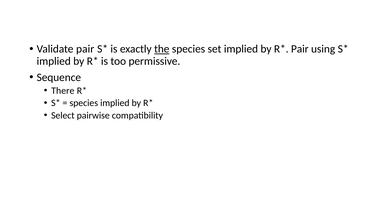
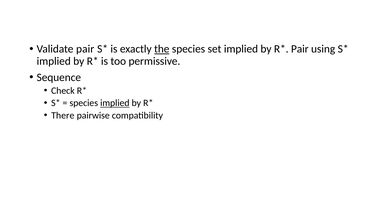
There: There -> Check (63, 91)
implied underline: none -> present (115, 103)
Select: Select -> There (63, 116)
